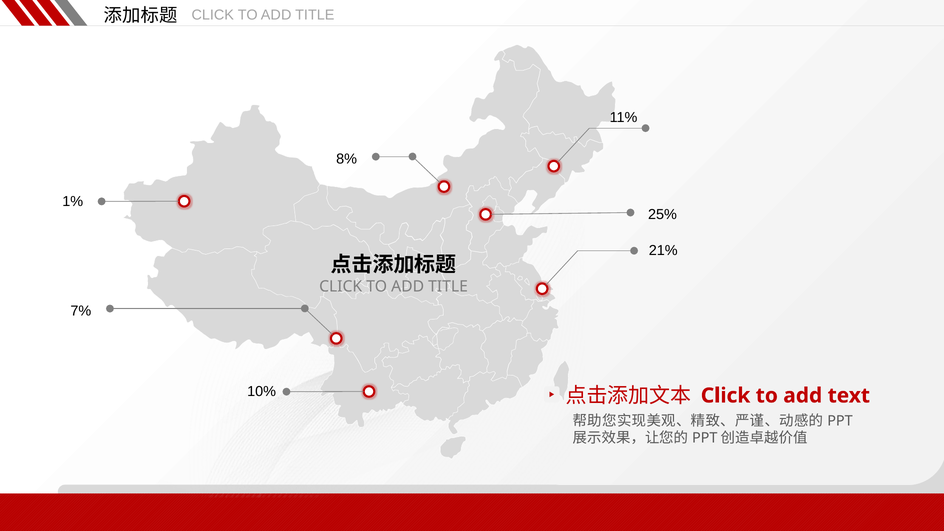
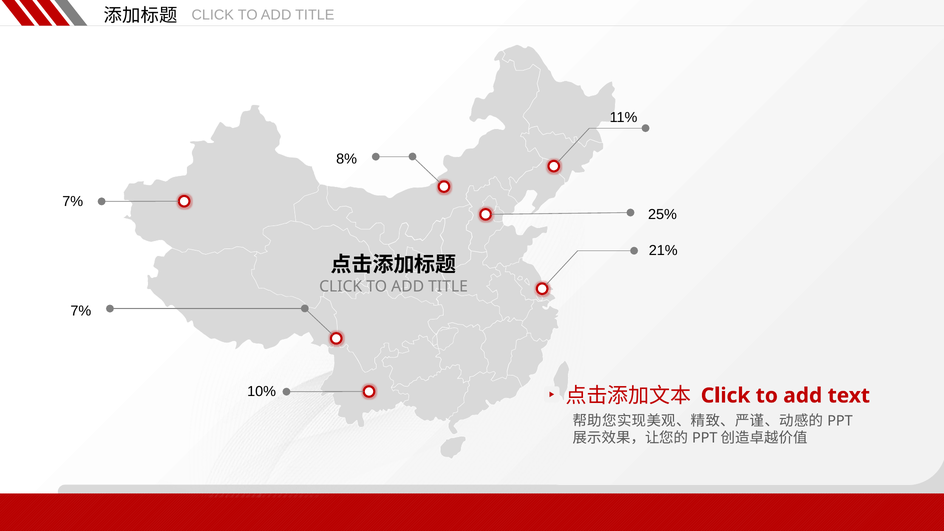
1%: 1% -> 7% (73, 201)
